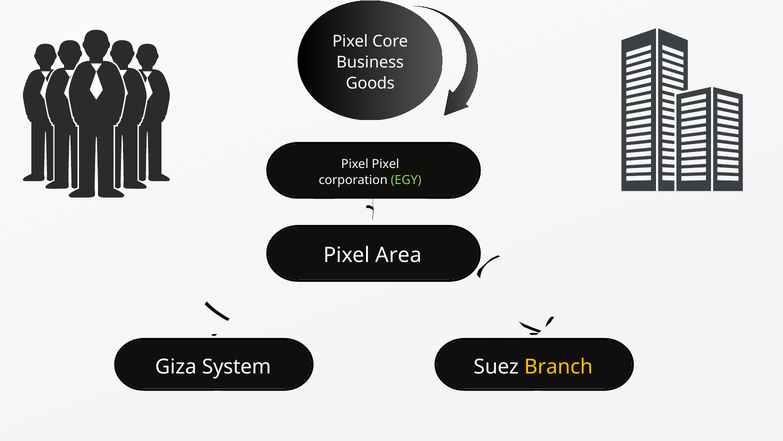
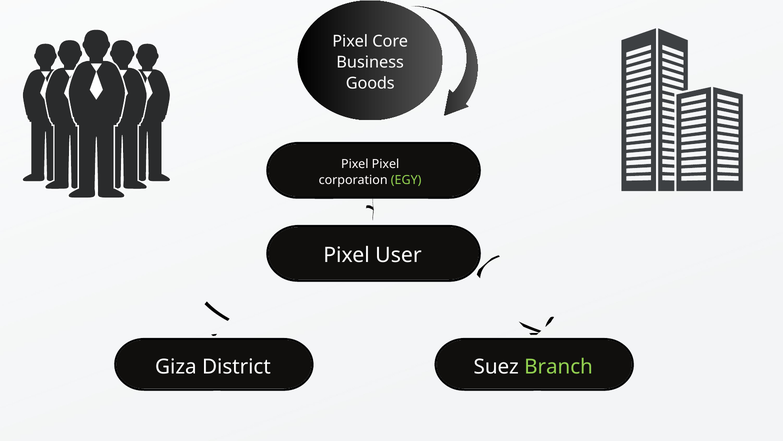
Area: Area -> User (398, 255)
System: System -> District (236, 366)
Branch colour: yellow -> light green (559, 366)
